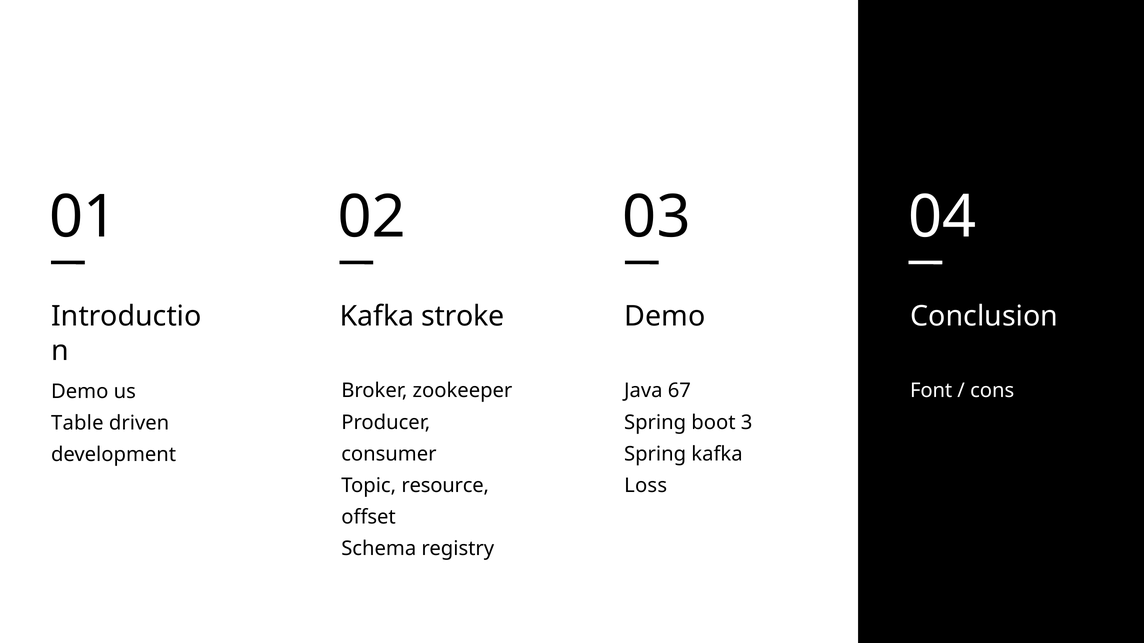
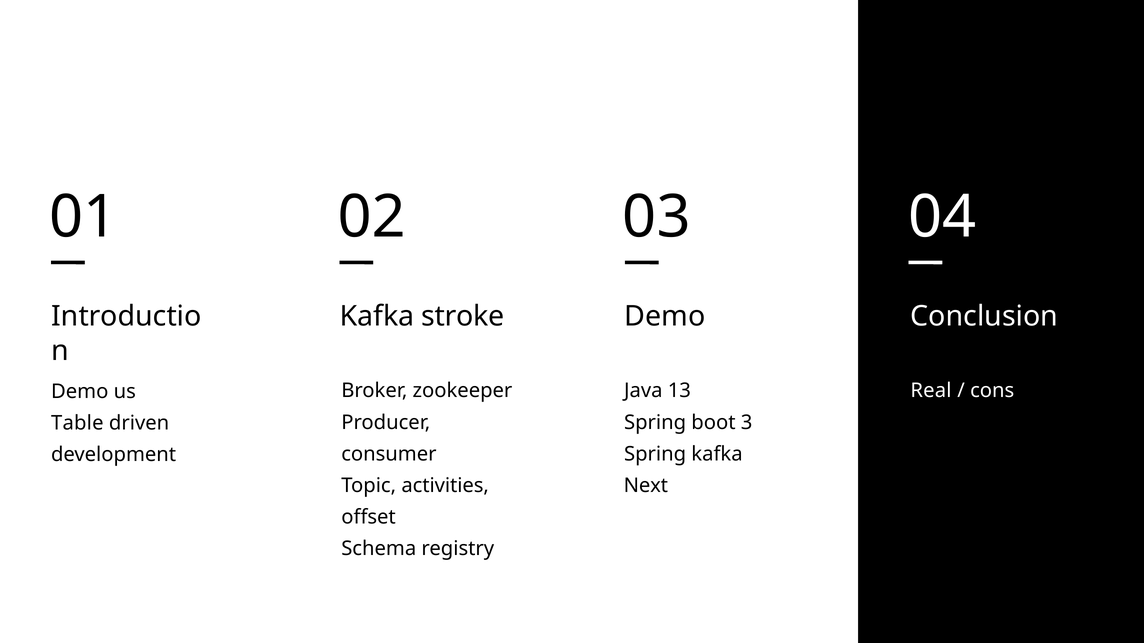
67: 67 -> 13 (679, 391)
Font: Font -> Real (931, 391)
resource: resource -> activities (445, 486)
Loss: Loss -> Next (646, 486)
